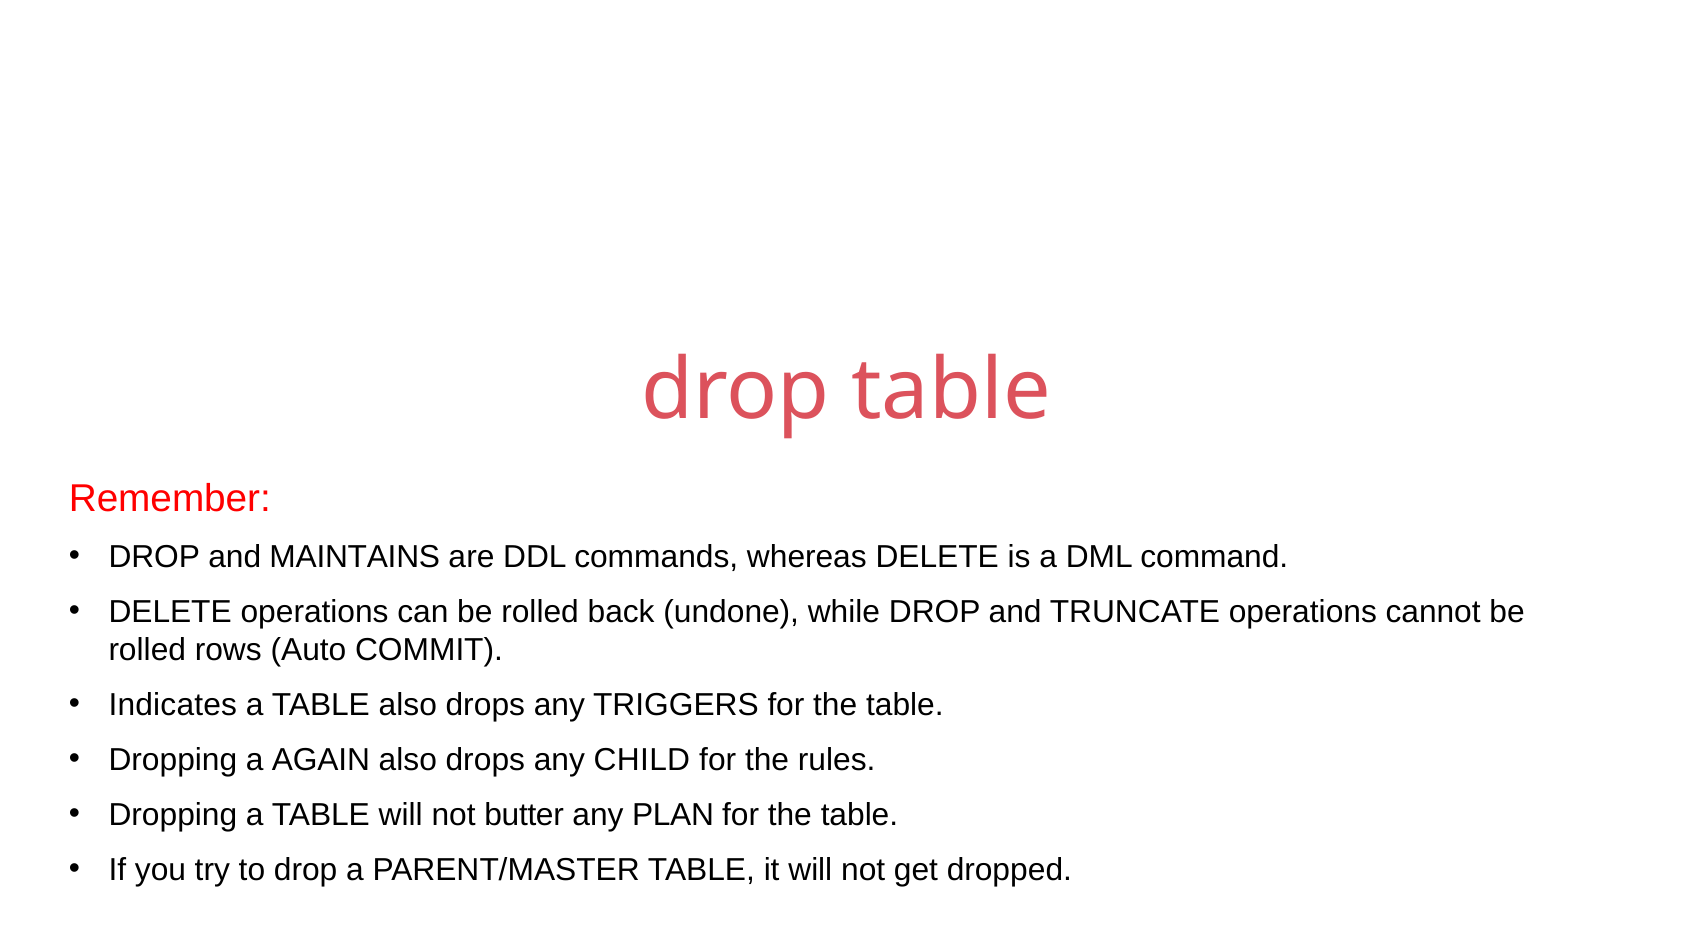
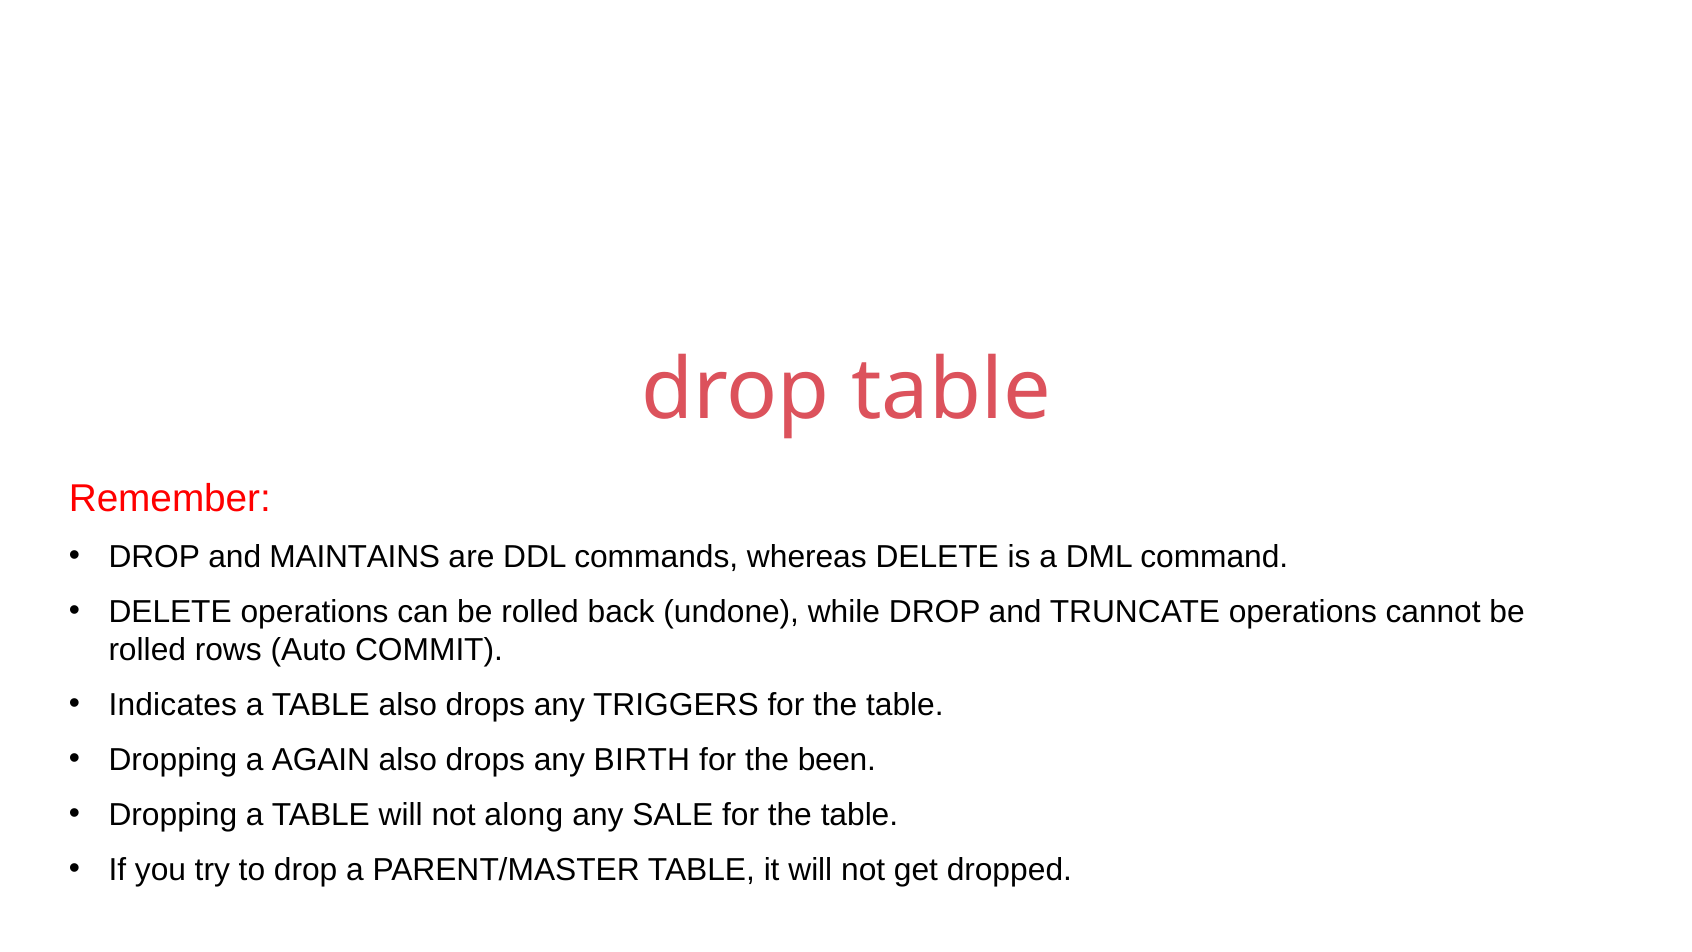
CHILD: CHILD -> BIRTH (642, 760)
rules: rules -> been (837, 760)
butter: butter -> along (524, 815)
PLAN: PLAN -> SALE (673, 815)
